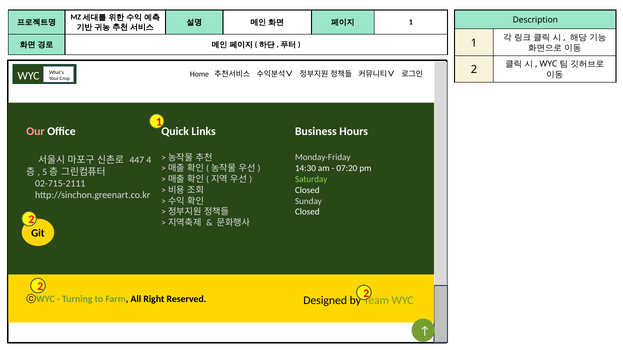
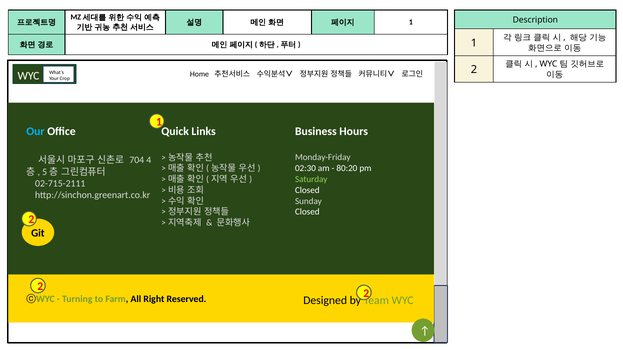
Our colour: pink -> light blue (35, 131)
447: 447 -> 704 (137, 160)
14:30: 14:30 -> 02:30 (305, 169)
07:20: 07:20 -> 80:20 (347, 169)
